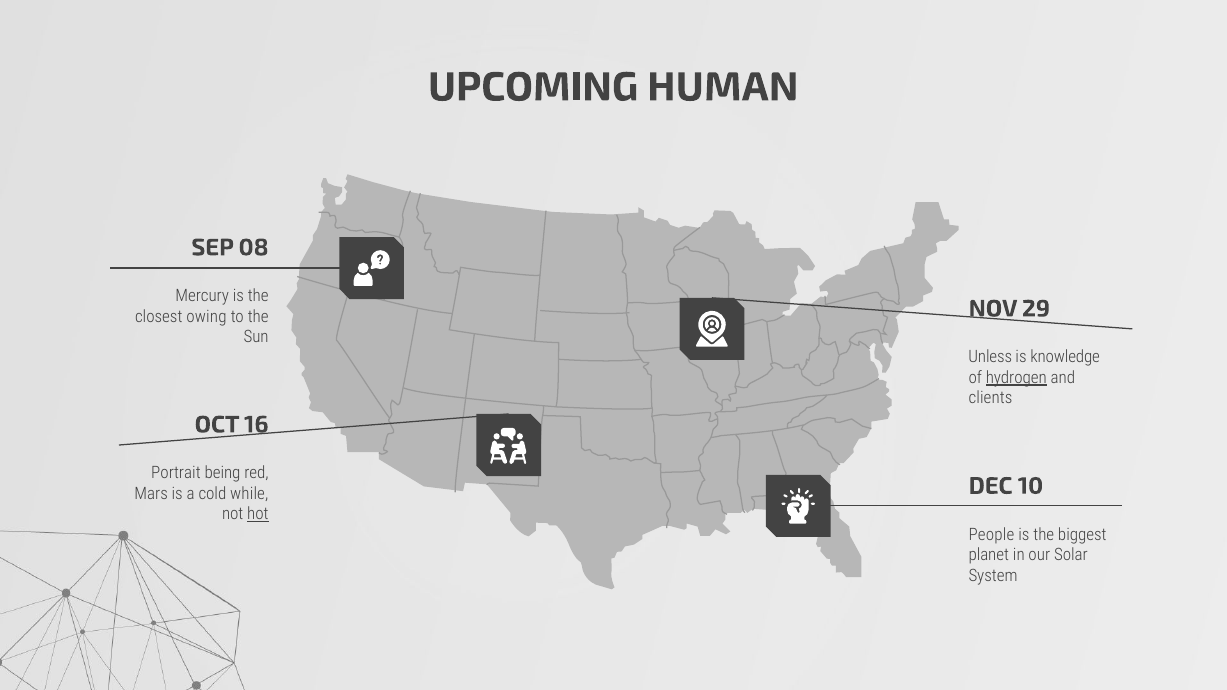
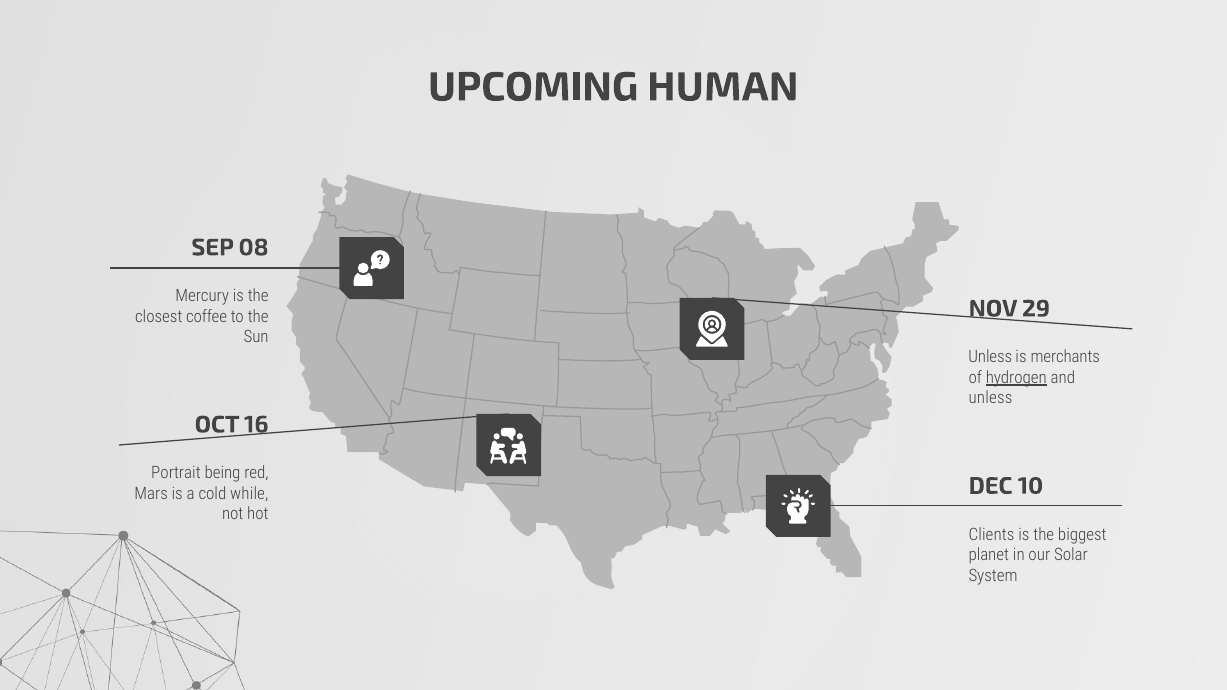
owing: owing -> coffee (207, 317)
knowledge: knowledge -> merchants (1065, 357)
clients: clients -> unless (991, 398)
hot underline: present -> none (258, 514)
People: People -> Clients (992, 535)
